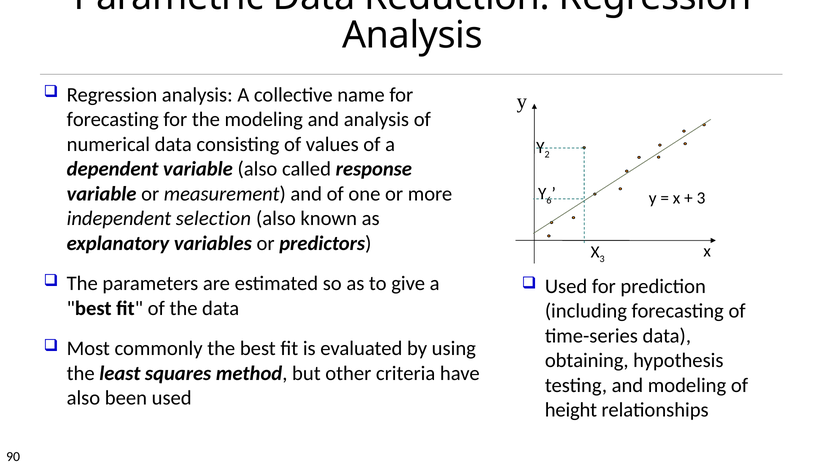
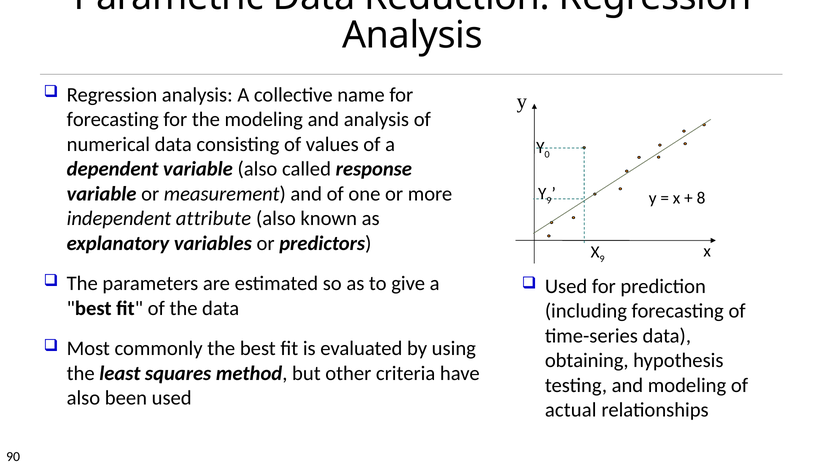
2: 2 -> 0 (547, 154)
Y 6: 6 -> 9 (549, 200)
3: 3 -> 8 (701, 198)
selection: selection -> attribute (213, 219)
X 3: 3 -> 9 (602, 259)
height: height -> actual (571, 410)
